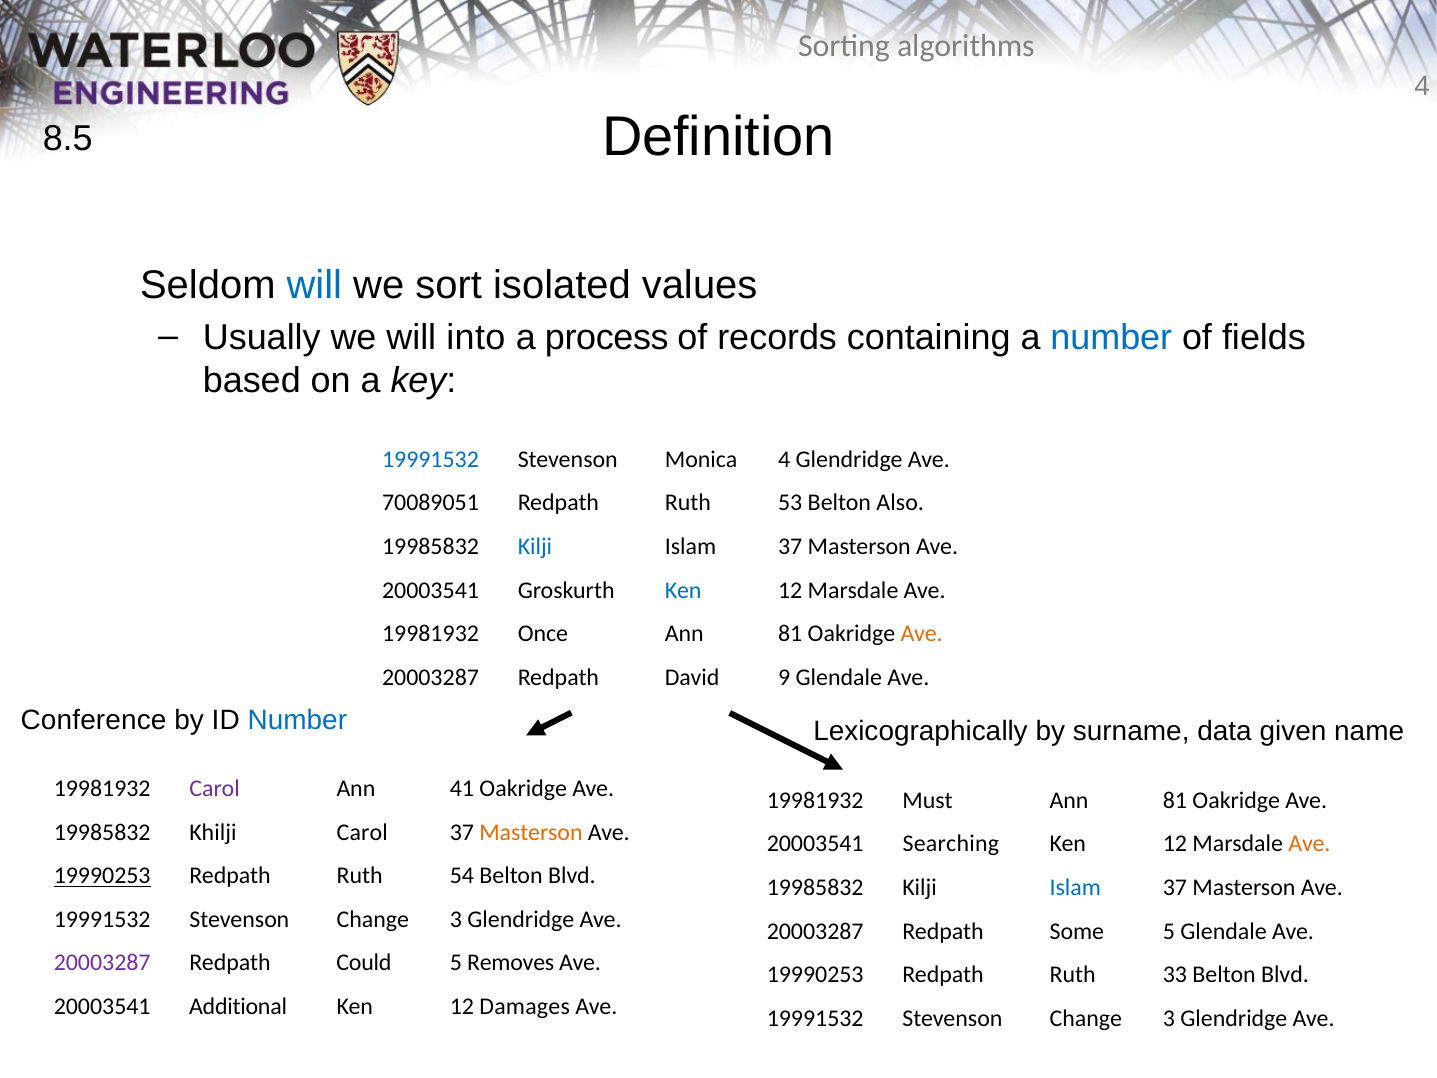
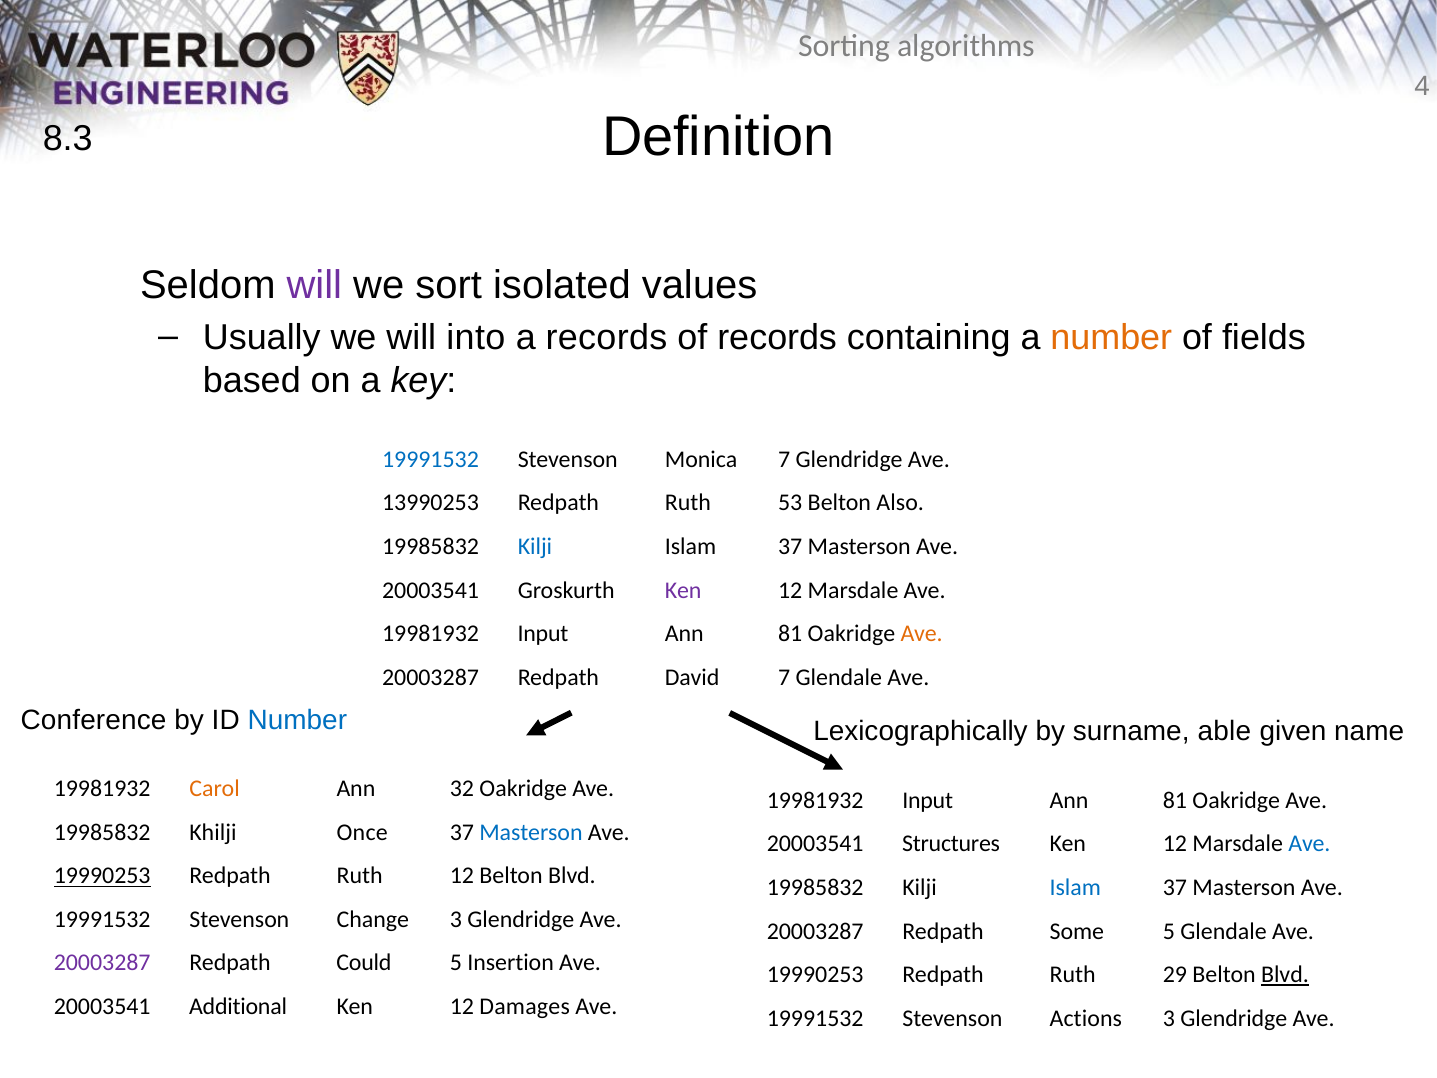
8.5: 8.5 -> 8.3 (68, 138)
will colour: blue -> purple (314, 285)
a process: process -> records (606, 338)
number colour: blue -> orange (1111, 338)
Monica 4: 4 -> 7 (784, 459)
70089051: 70089051 -> 13990253 (430, 503)
Ken colour: blue -> purple (683, 590)
Once: Once -> Input (543, 634)
David 9: 9 -> 7 (784, 677)
data: data -> able (1224, 731)
Carol colour: purple -> orange (215, 789)
41: 41 -> 32 (462, 789)
Must: Must -> Input (928, 800)
Khilji Carol: Carol -> Once (362, 832)
Masterson colour: orange -> blue (531, 832)
Searching: Searching -> Structures (951, 844)
Ave colour: orange -> blue (1309, 844)
Ruth 54: 54 -> 12 (462, 876)
Removes: Removes -> Insertion (511, 963)
33: 33 -> 29 (1175, 975)
Blvd underline: none -> present (1285, 975)
Change: Change -> Actions (1086, 1018)
